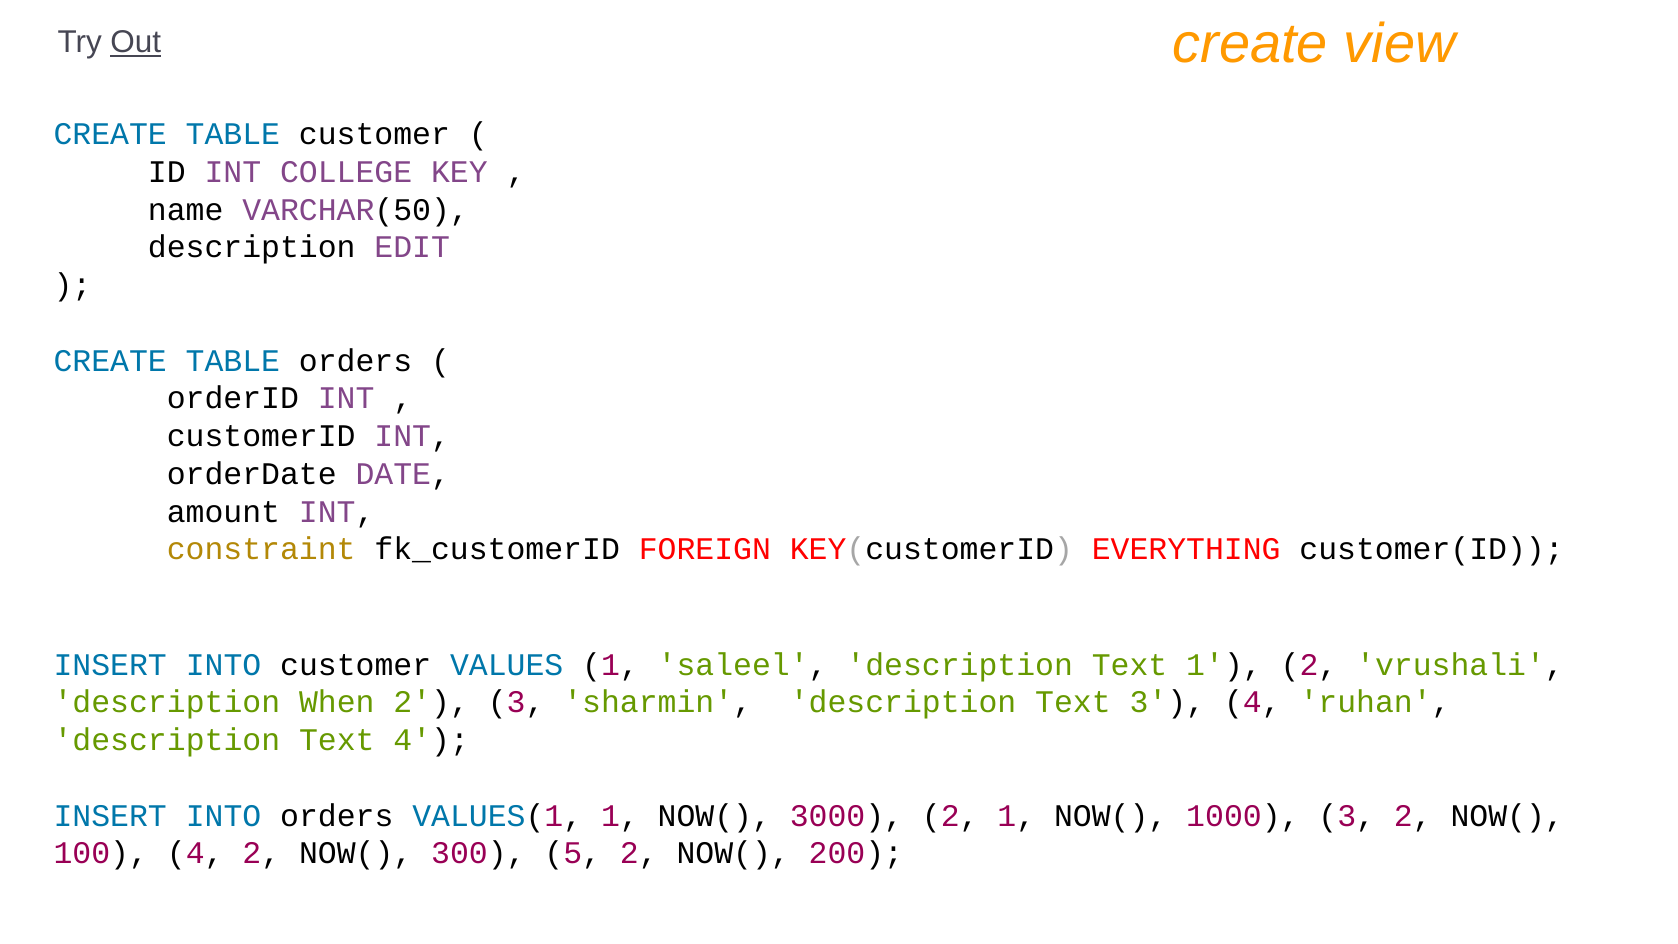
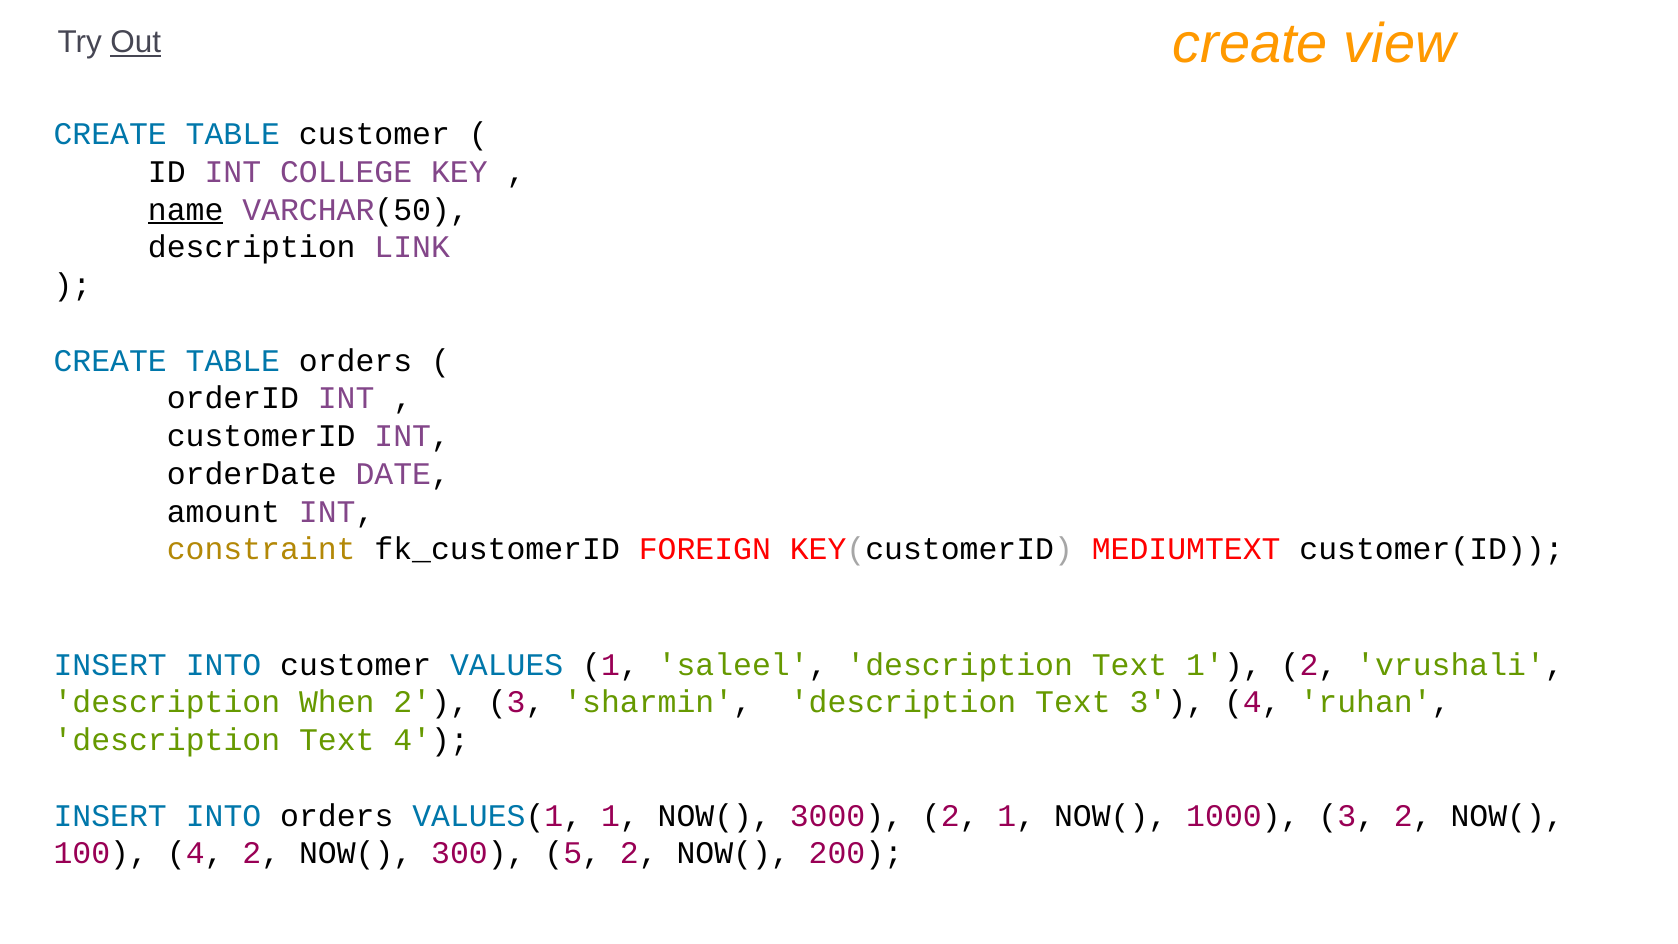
name underline: none -> present (186, 210)
EDIT: EDIT -> LINK (412, 247)
EVERYTHING: EVERYTHING -> MEDIUMTEXT (1186, 549)
